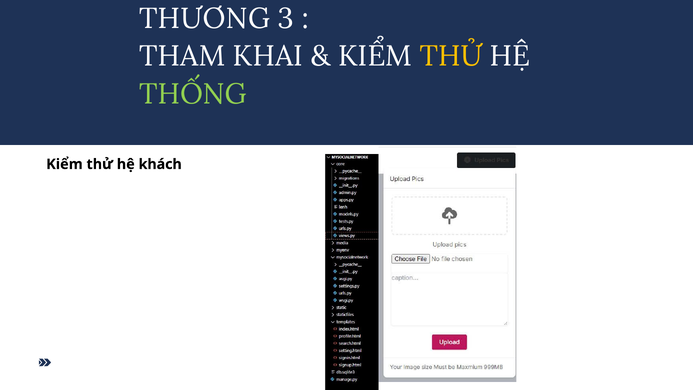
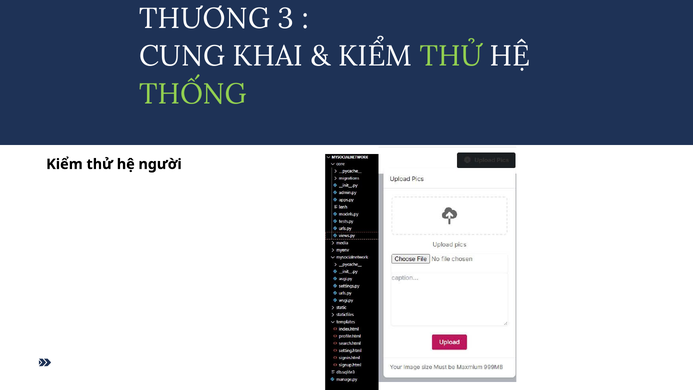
THAM: THAM -> CUNG (182, 56)
THỬ colour: yellow -> light green (451, 56)
khách: khách -> người (160, 164)
